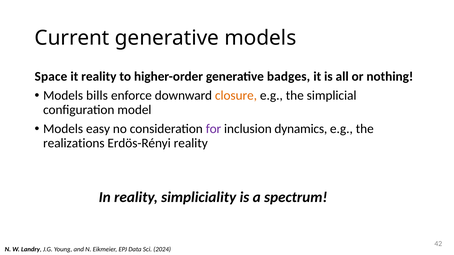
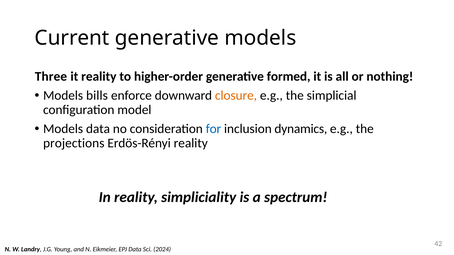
Space: Space -> Three (51, 77)
badges: badges -> formed (289, 77)
Models easy: easy -> data (98, 129)
for colour: purple -> blue (213, 129)
realizations: realizations -> projections (74, 143)
